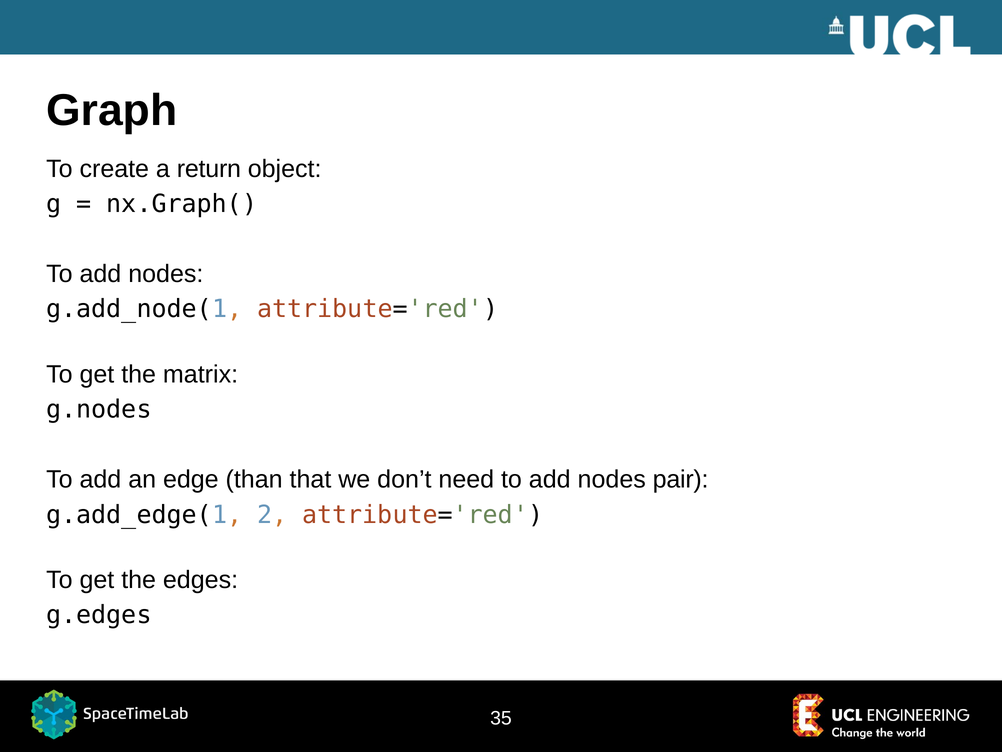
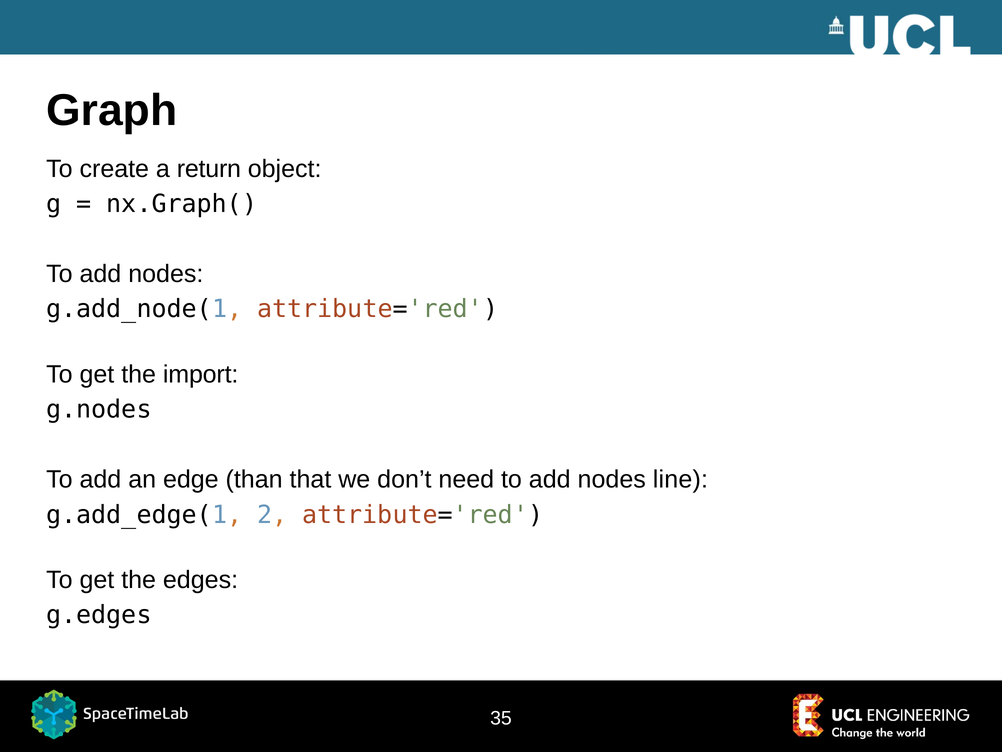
matrix: matrix -> import (201, 374)
pair: pair -> line (680, 479)
